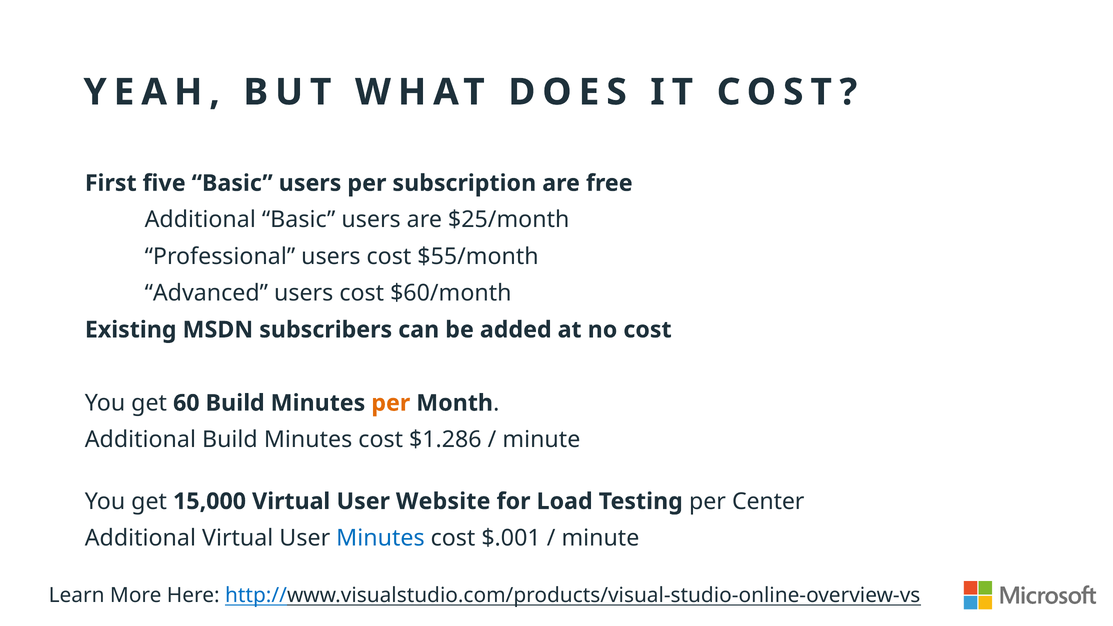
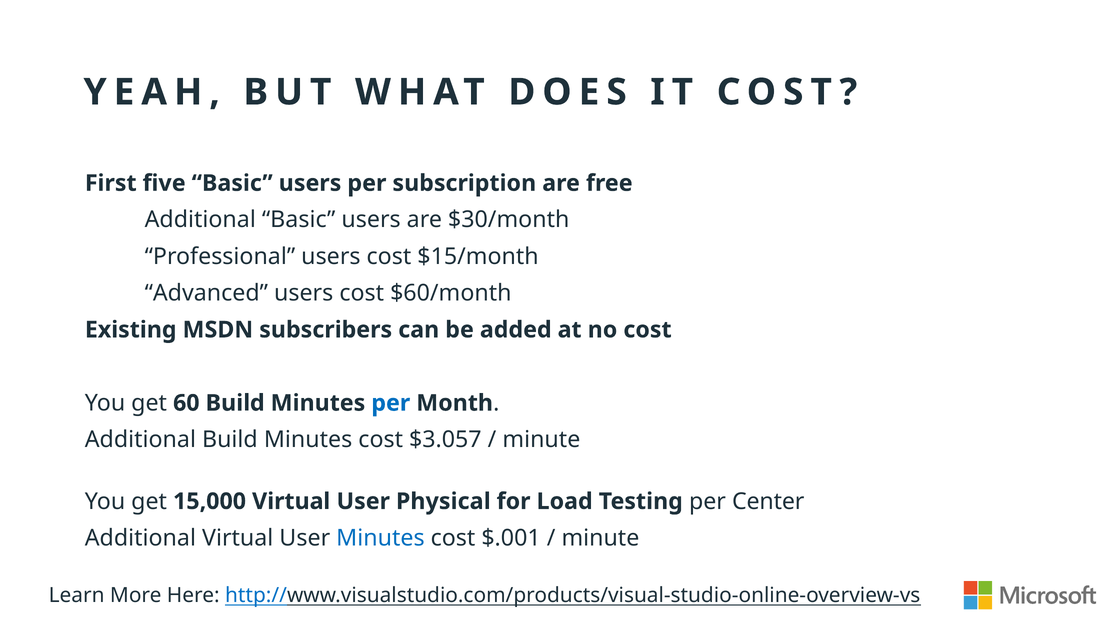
$25/month: $25/month -> $30/month (509, 220)
$55/month: $55/month -> $15/month (478, 257)
per colour: orange -> blue (391, 403)
$1.286: $1.286 -> $3.057 (445, 440)
Website: Website -> Physical (443, 501)
